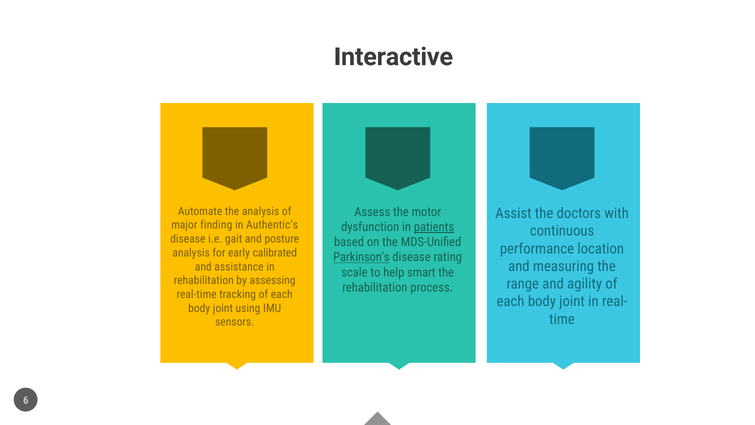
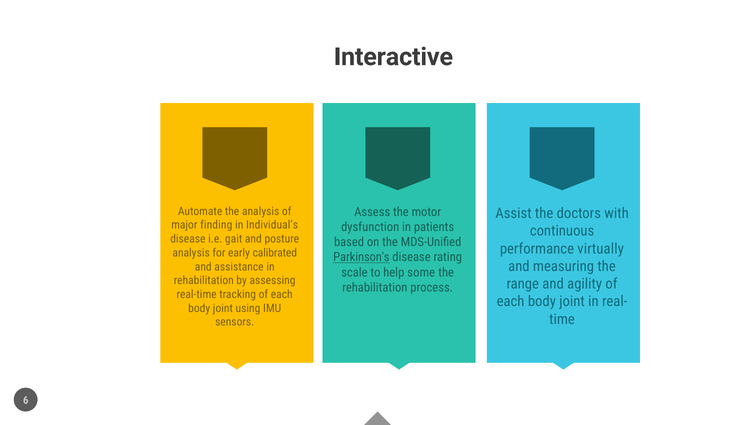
Authentic’s: Authentic’s -> Individual’s (272, 225)
patients underline: present -> none (434, 227)
location: location -> virtually (601, 248)
smart: smart -> some (421, 272)
